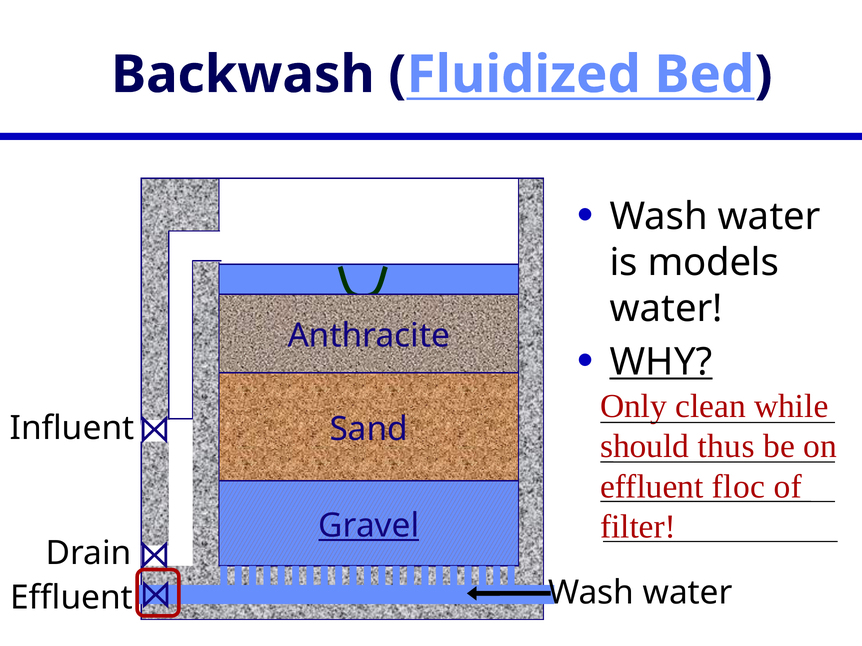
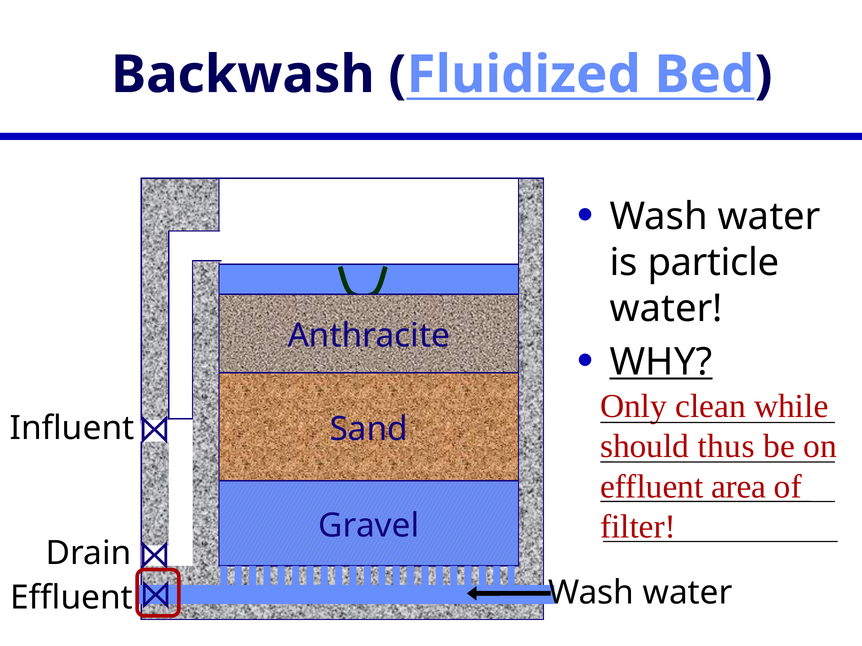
models: models -> particle (713, 263)
floc: floc -> area (739, 487)
Gravel underline: present -> none (369, 526)
